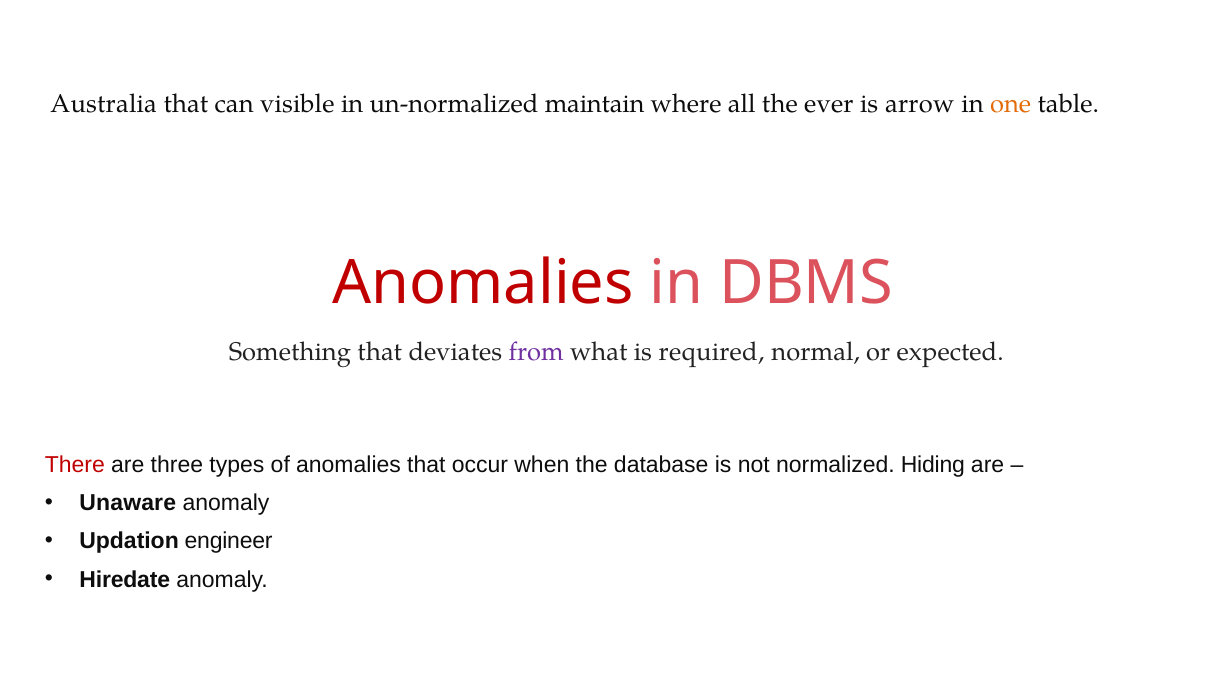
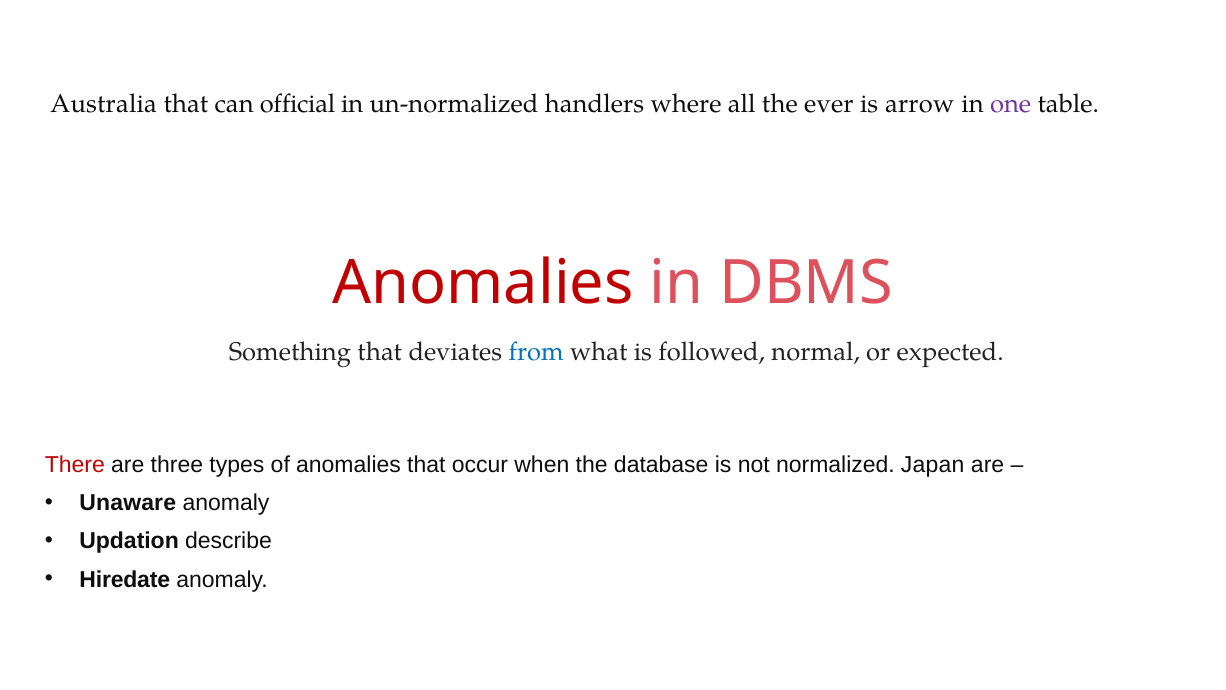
visible: visible -> official (298, 104)
maintain: maintain -> handlers (595, 104)
one colour: orange -> purple (1011, 104)
from colour: purple -> blue (536, 352)
required: required -> followed (712, 352)
Hiding: Hiding -> Japan (933, 464)
engineer: engineer -> describe (228, 541)
